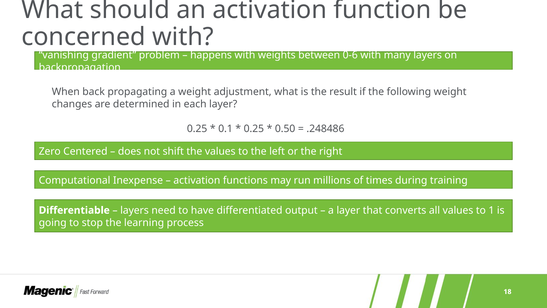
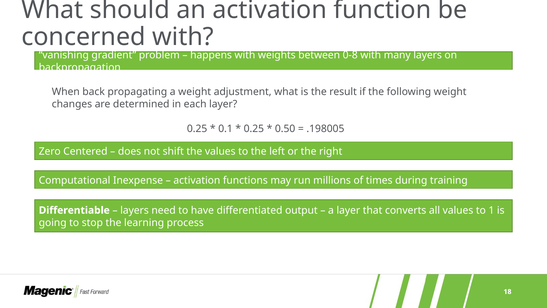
0-6: 0-6 -> 0-8 (350, 55)
.248486: .248486 -> .198005 (325, 129)
